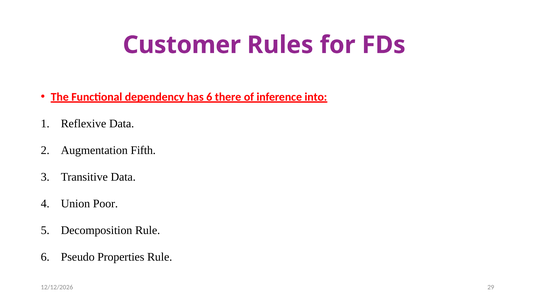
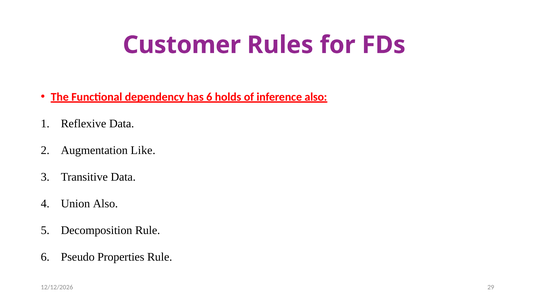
there: there -> holds (228, 97)
inference into: into -> also (316, 97)
Fifth: Fifth -> Like (143, 150)
Union Poor: Poor -> Also (105, 204)
